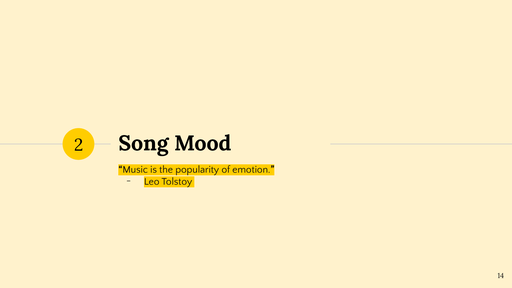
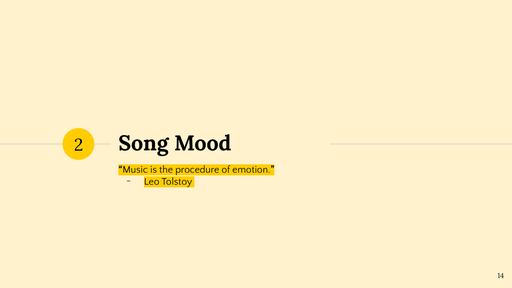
popularity: popularity -> procedure (197, 169)
